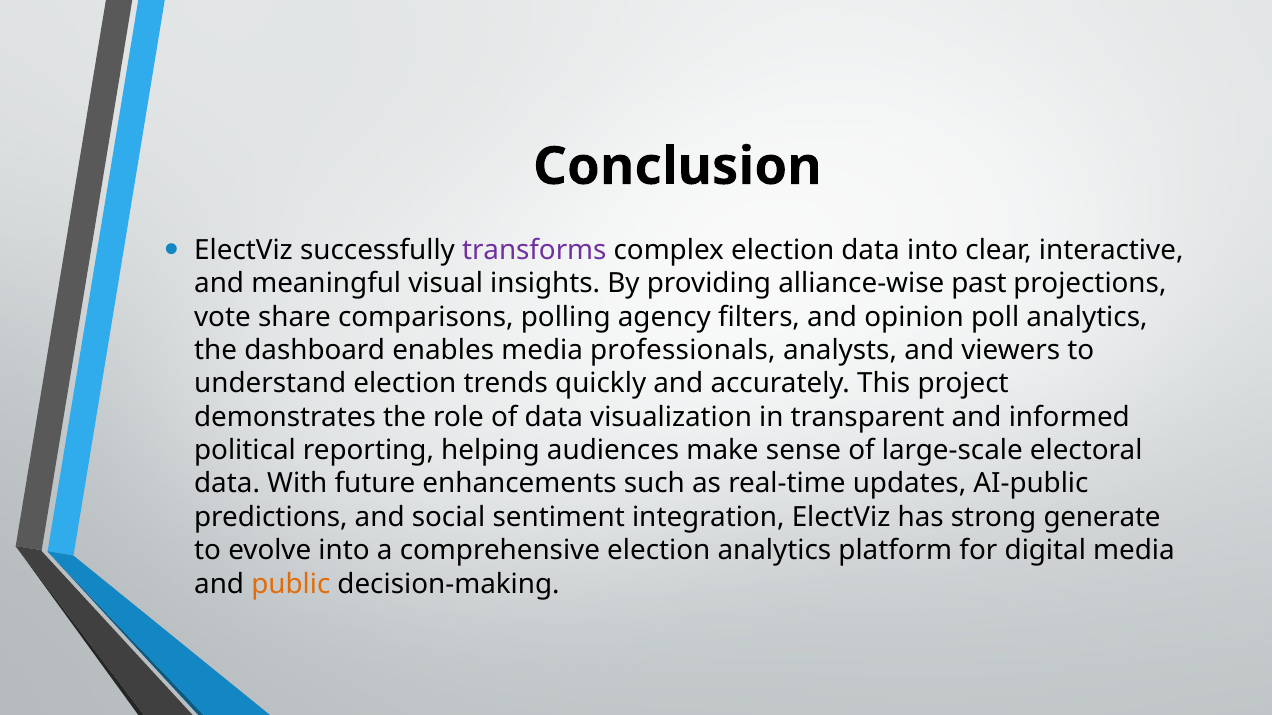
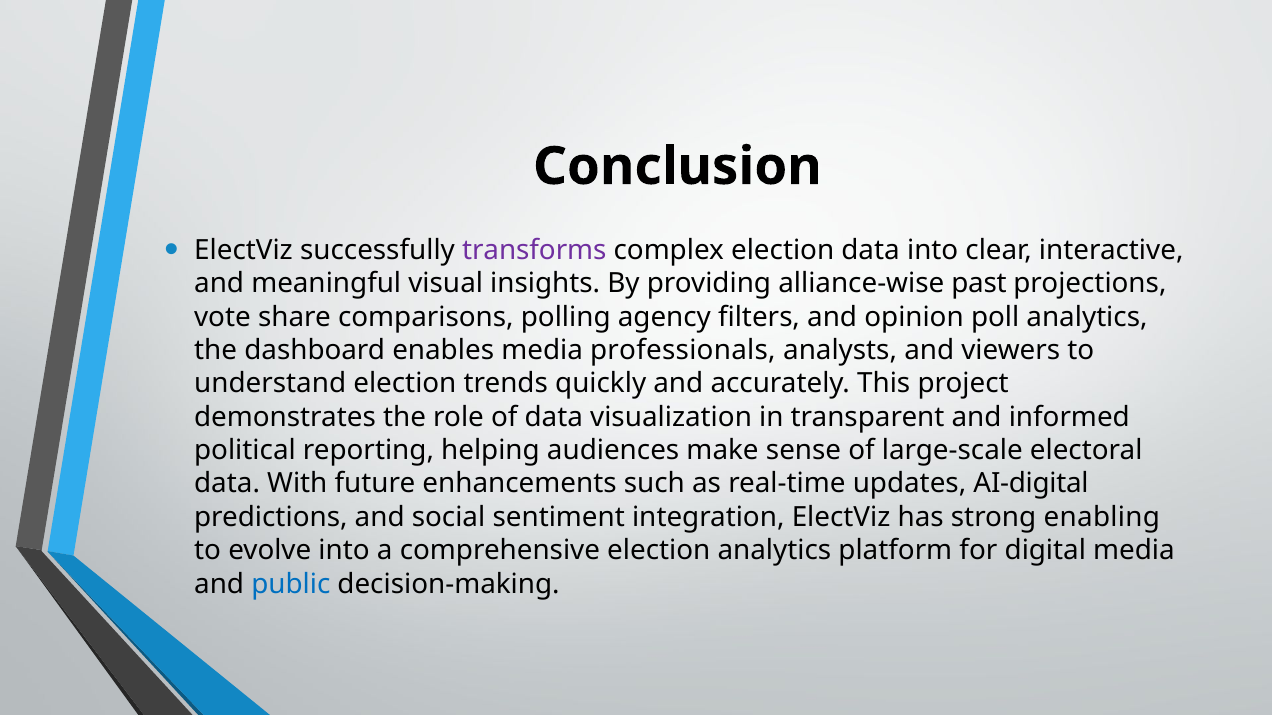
AI-public: AI-public -> AI-digital (1031, 484)
generate: generate -> enabling (1102, 518)
public colour: orange -> blue (291, 584)
